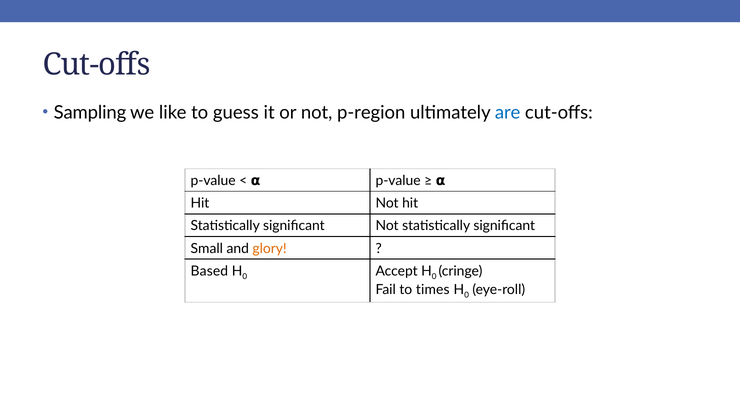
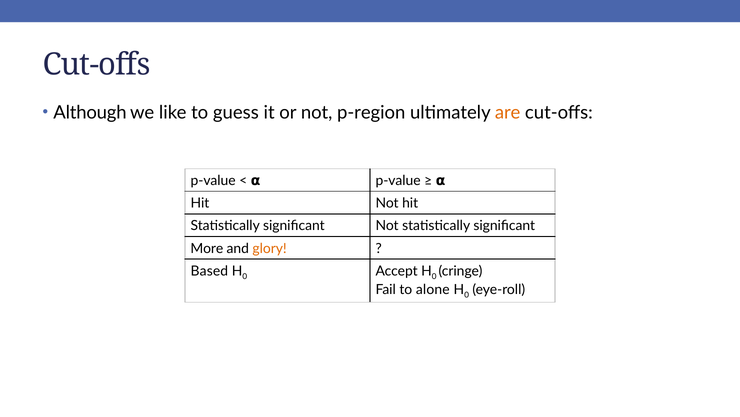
Sampling: Sampling -> Although (90, 112)
are colour: blue -> orange (508, 112)
Small: Small -> More (207, 248)
times: times -> alone (433, 289)
